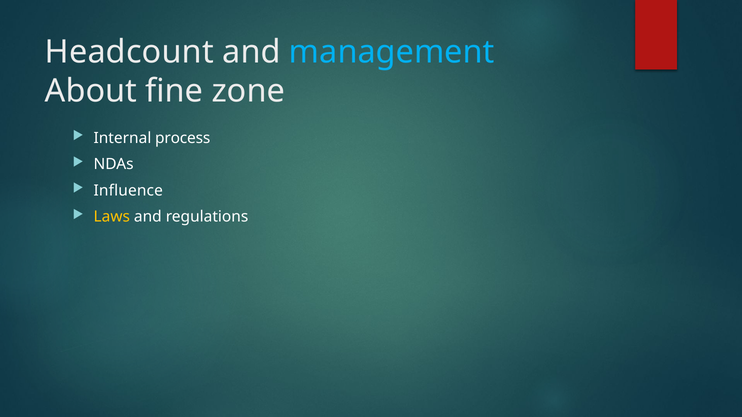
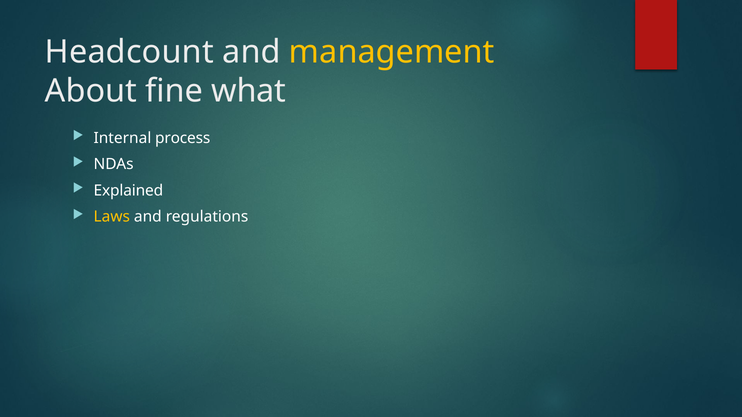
management colour: light blue -> yellow (392, 52)
zone: zone -> what (249, 91)
Influence: Influence -> Explained (128, 191)
